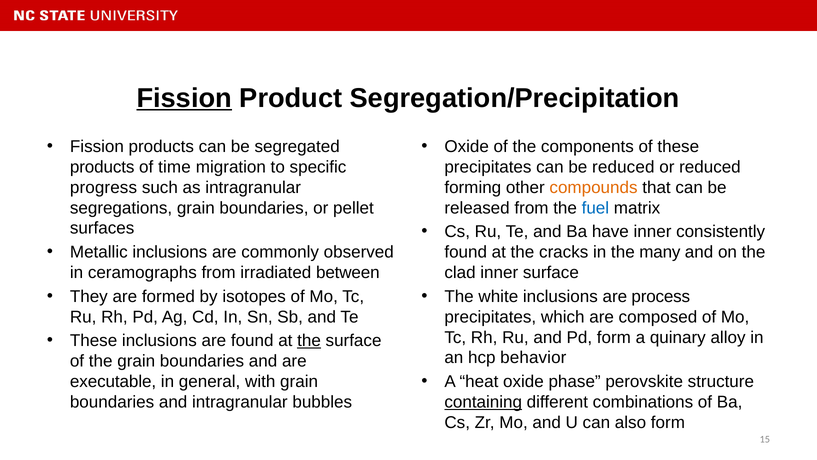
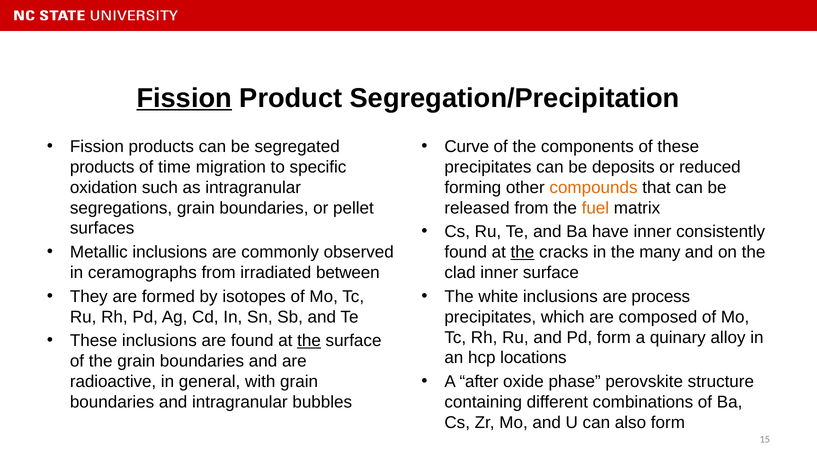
Oxide: Oxide -> Curve (467, 146)
be reduced: reduced -> deposits (623, 167)
progress: progress -> oxidation (104, 187)
fuel colour: blue -> orange (595, 208)
the underline: none -> present (522, 252)
behavior: behavior -> locations (533, 358)
heat: heat -> after (479, 381)
executable: executable -> radioactive (113, 381)
containing underline: present -> none (483, 402)
